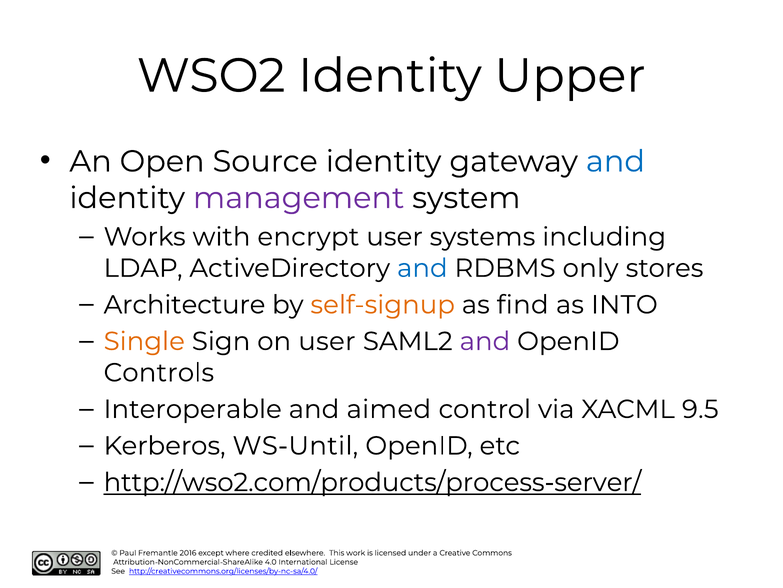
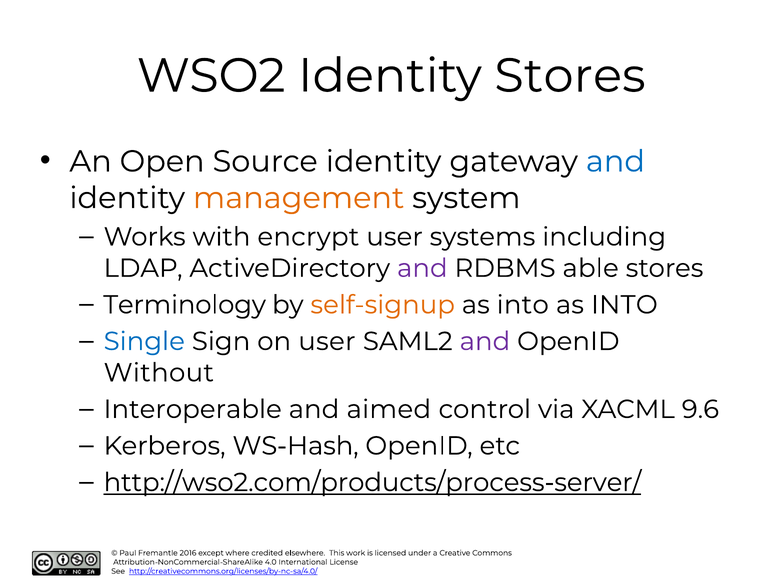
Identity Upper: Upper -> Stores (570, 76)
management colour: purple -> orange (299, 198)
and colour: blue -> purple (422, 268)
only: only -> able (591, 268)
Architecture: Architecture -> Terminology (185, 304)
find: find -> into (523, 304)
Single colour: orange -> blue (144, 341)
Controls: Controls -> Without (159, 372)
9.5: 9.5 -> 9.6 (700, 409)
WS-Until: WS-Until -> WS-Hash (296, 445)
